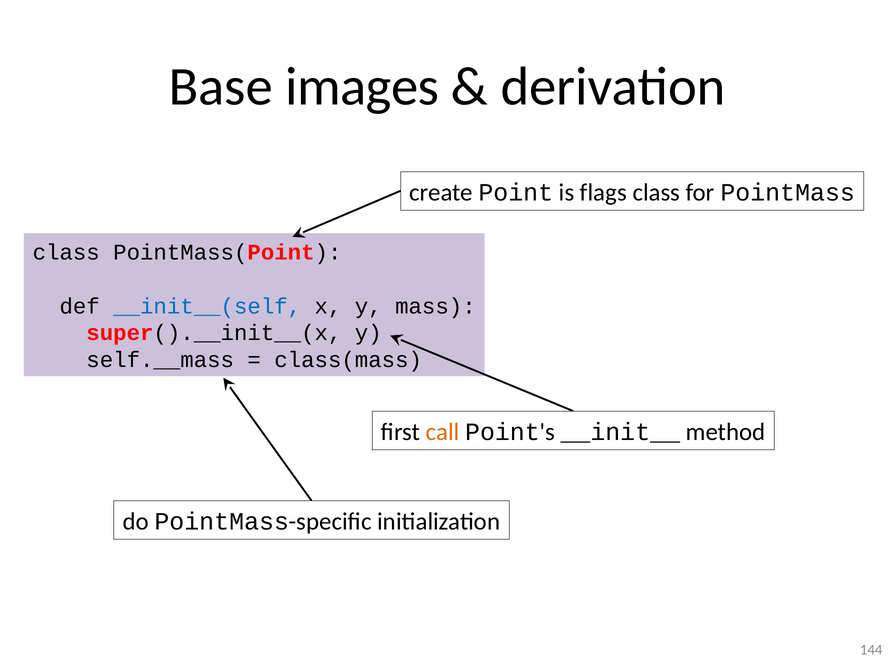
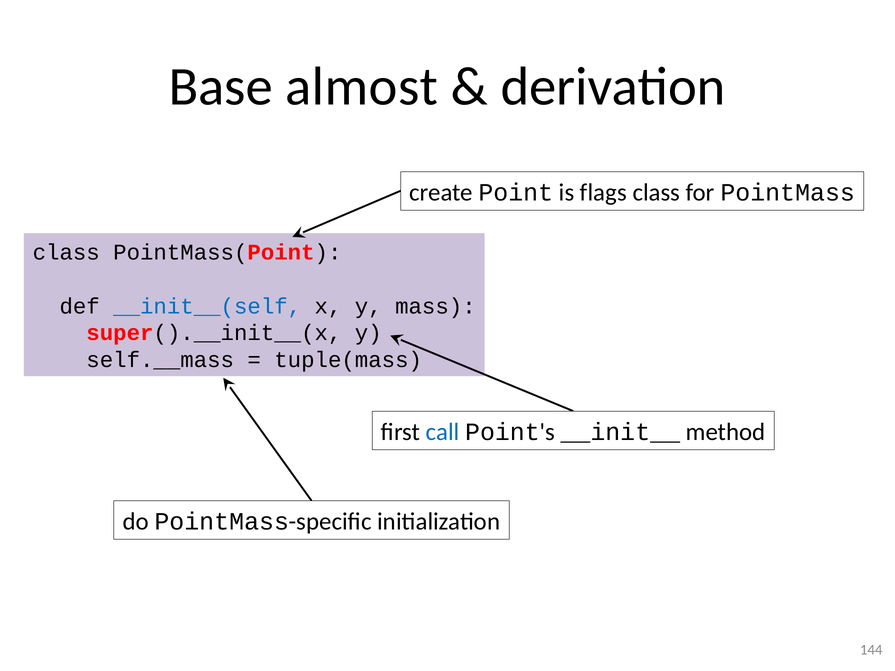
images: images -> almost (362, 87)
class(mass: class(mass -> tuple(mass (348, 360)
call colour: orange -> blue (443, 432)
